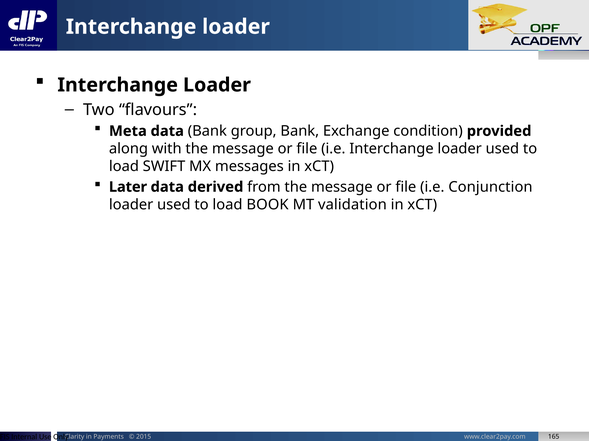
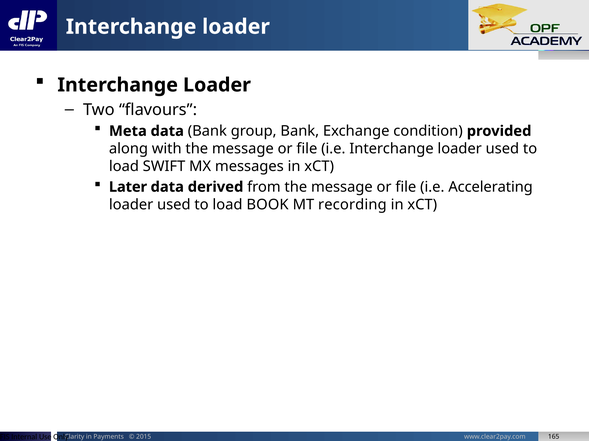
Conjunction: Conjunction -> Accelerating (491, 187)
validation: validation -> recording (352, 205)
